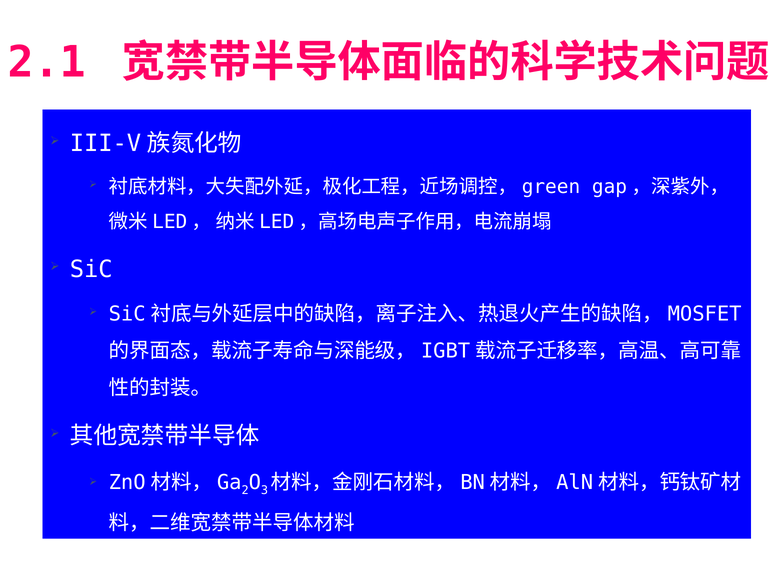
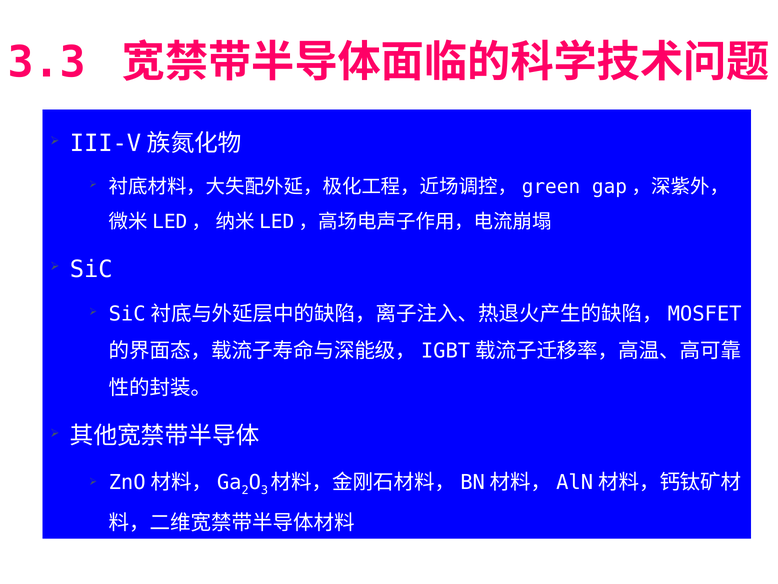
2.1: 2.1 -> 3.3 (47, 63)
